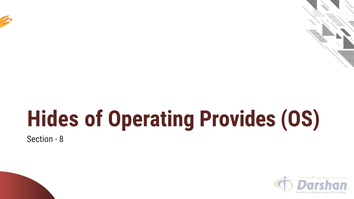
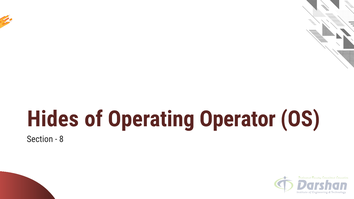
Provides: Provides -> Operator (238, 119)
